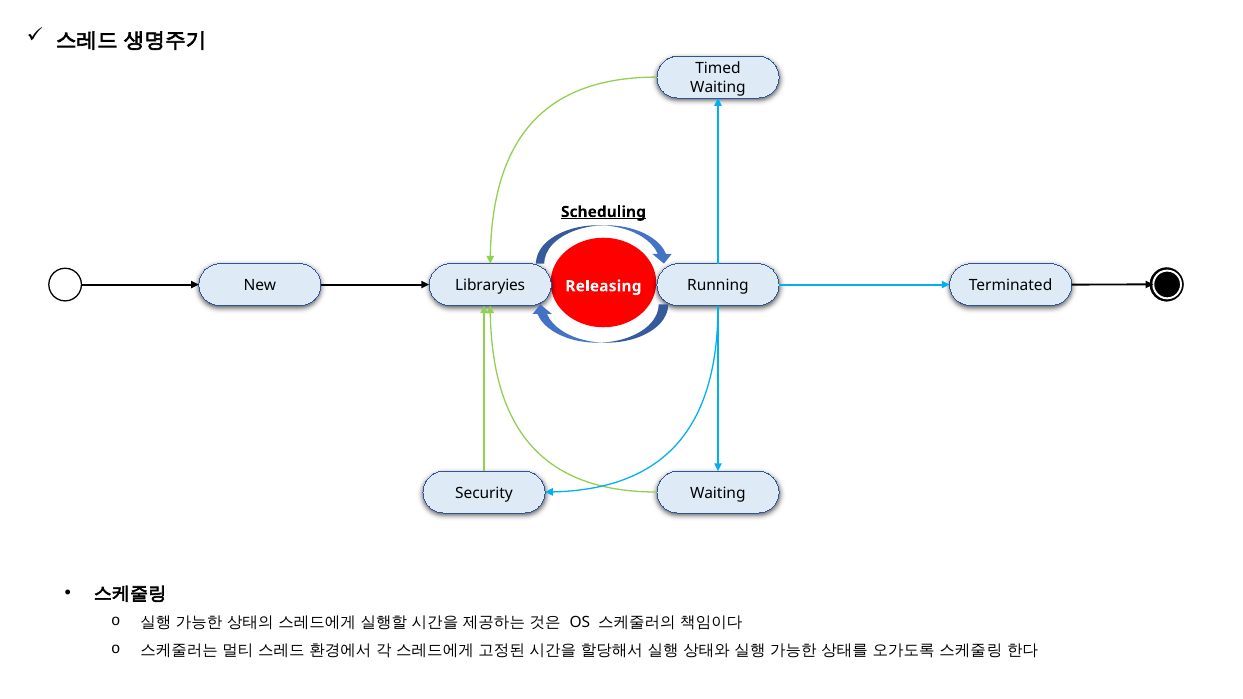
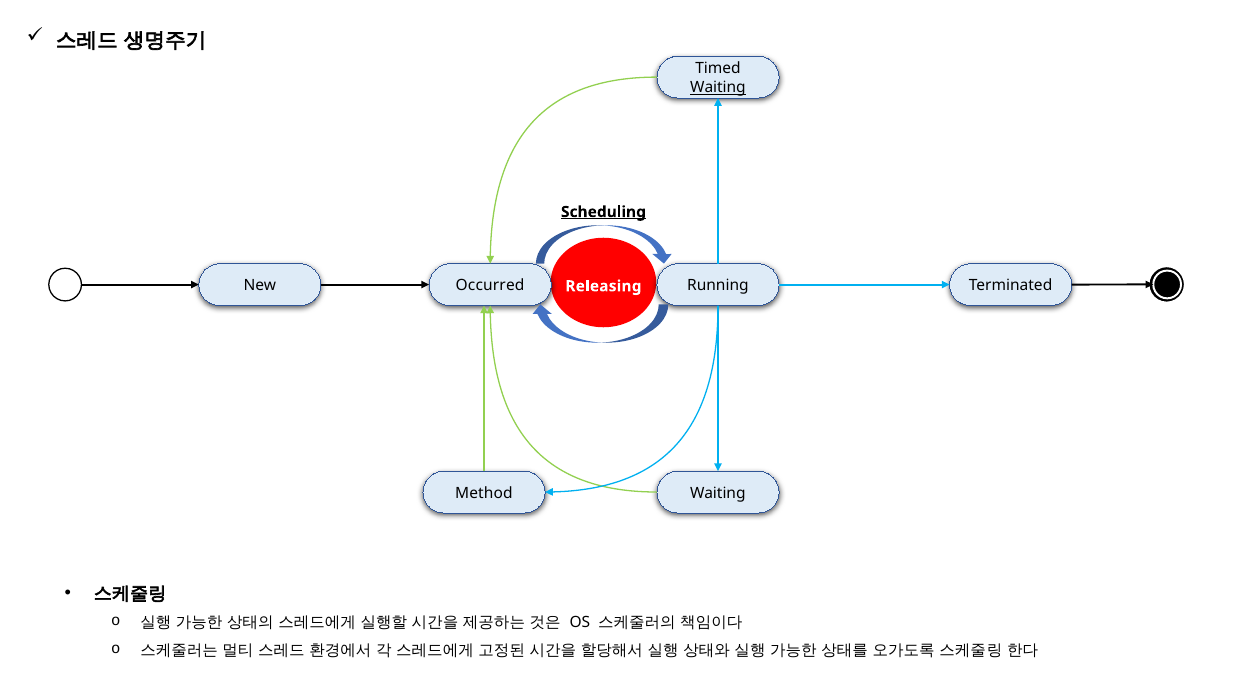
Waiting underline: none -> present (718, 87)
Libraryies: Libraryies -> Occurred (490, 286)
Security: Security -> Method (484, 493)
